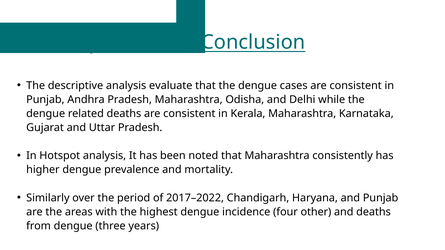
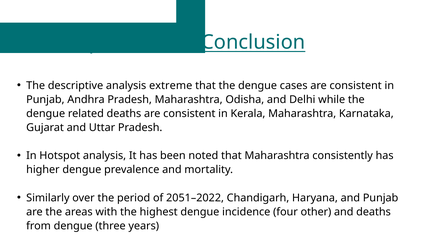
evaluate: evaluate -> extreme (171, 86)
2017–2022: 2017–2022 -> 2051–2022 (195, 198)
